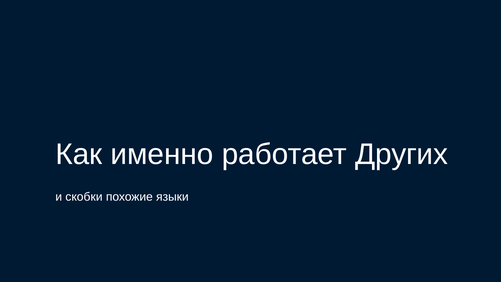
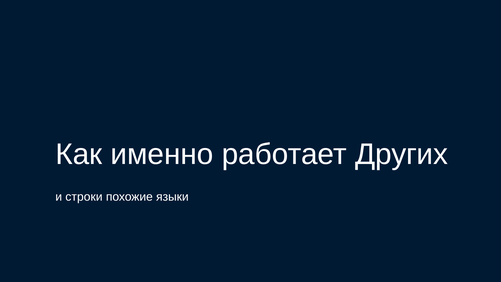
скобки: скобки -> строки (84, 197)
